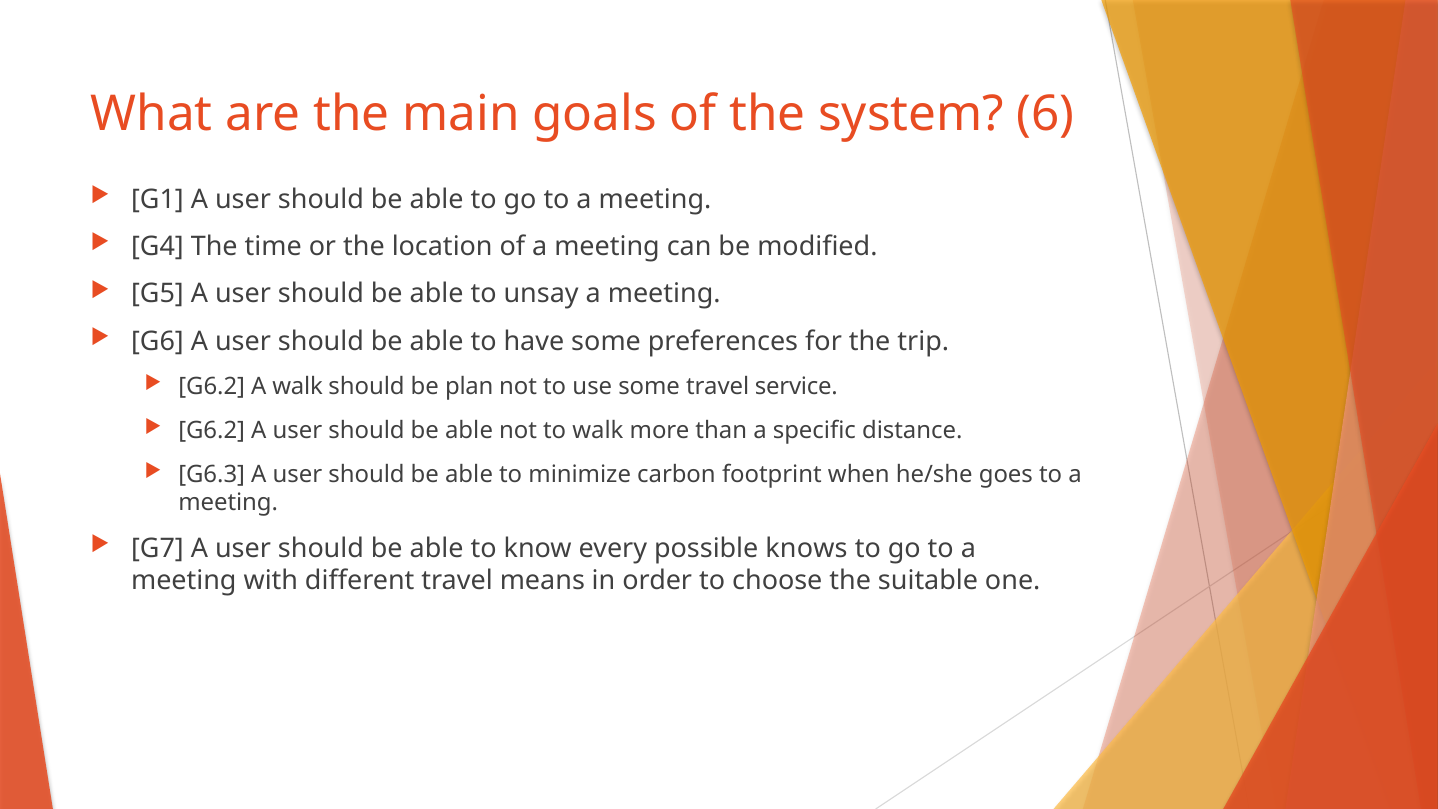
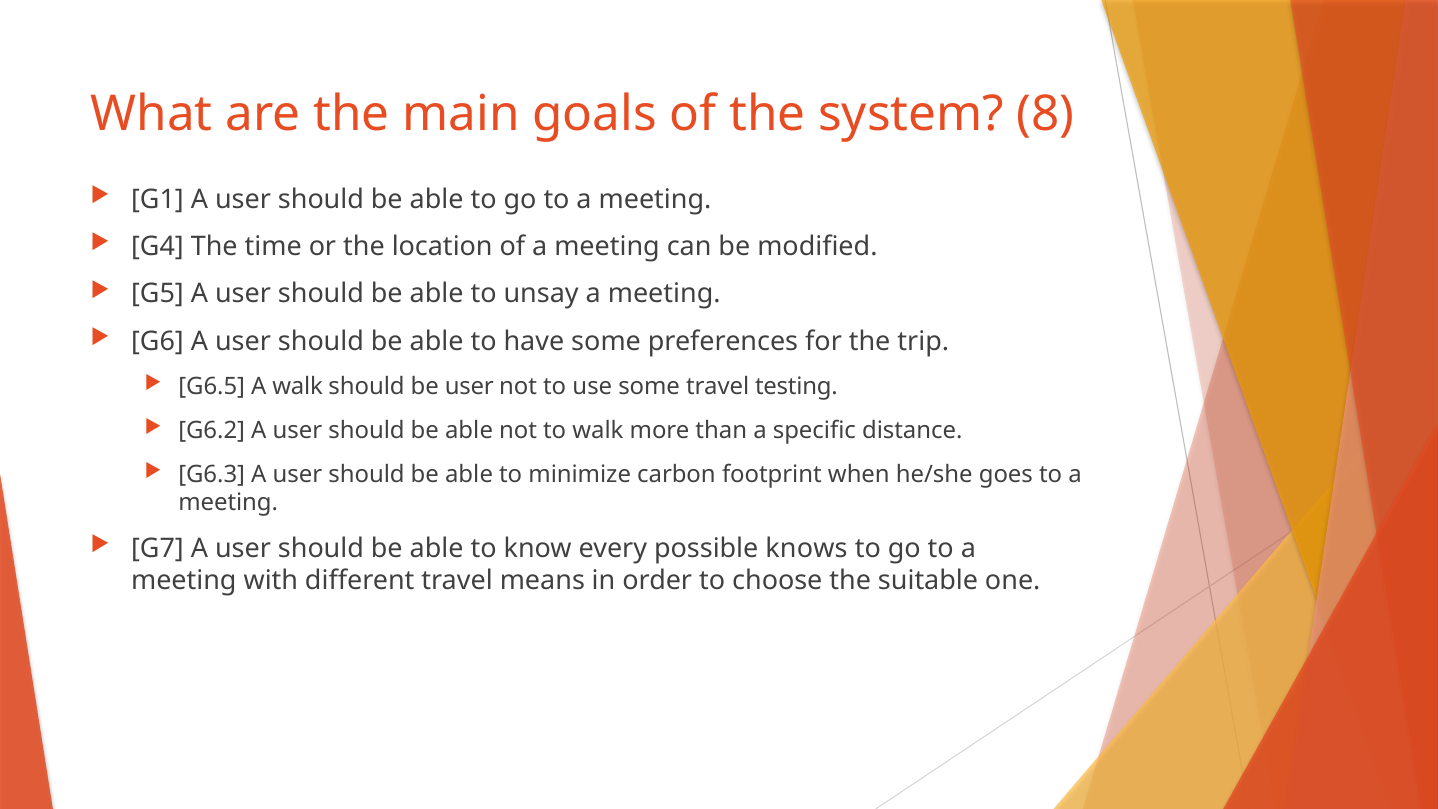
6: 6 -> 8 (1046, 114)
G6.2: G6.2 -> G6.5 (212, 387)
be plan: plan -> user (469, 387)
service: service -> testing (796, 387)
